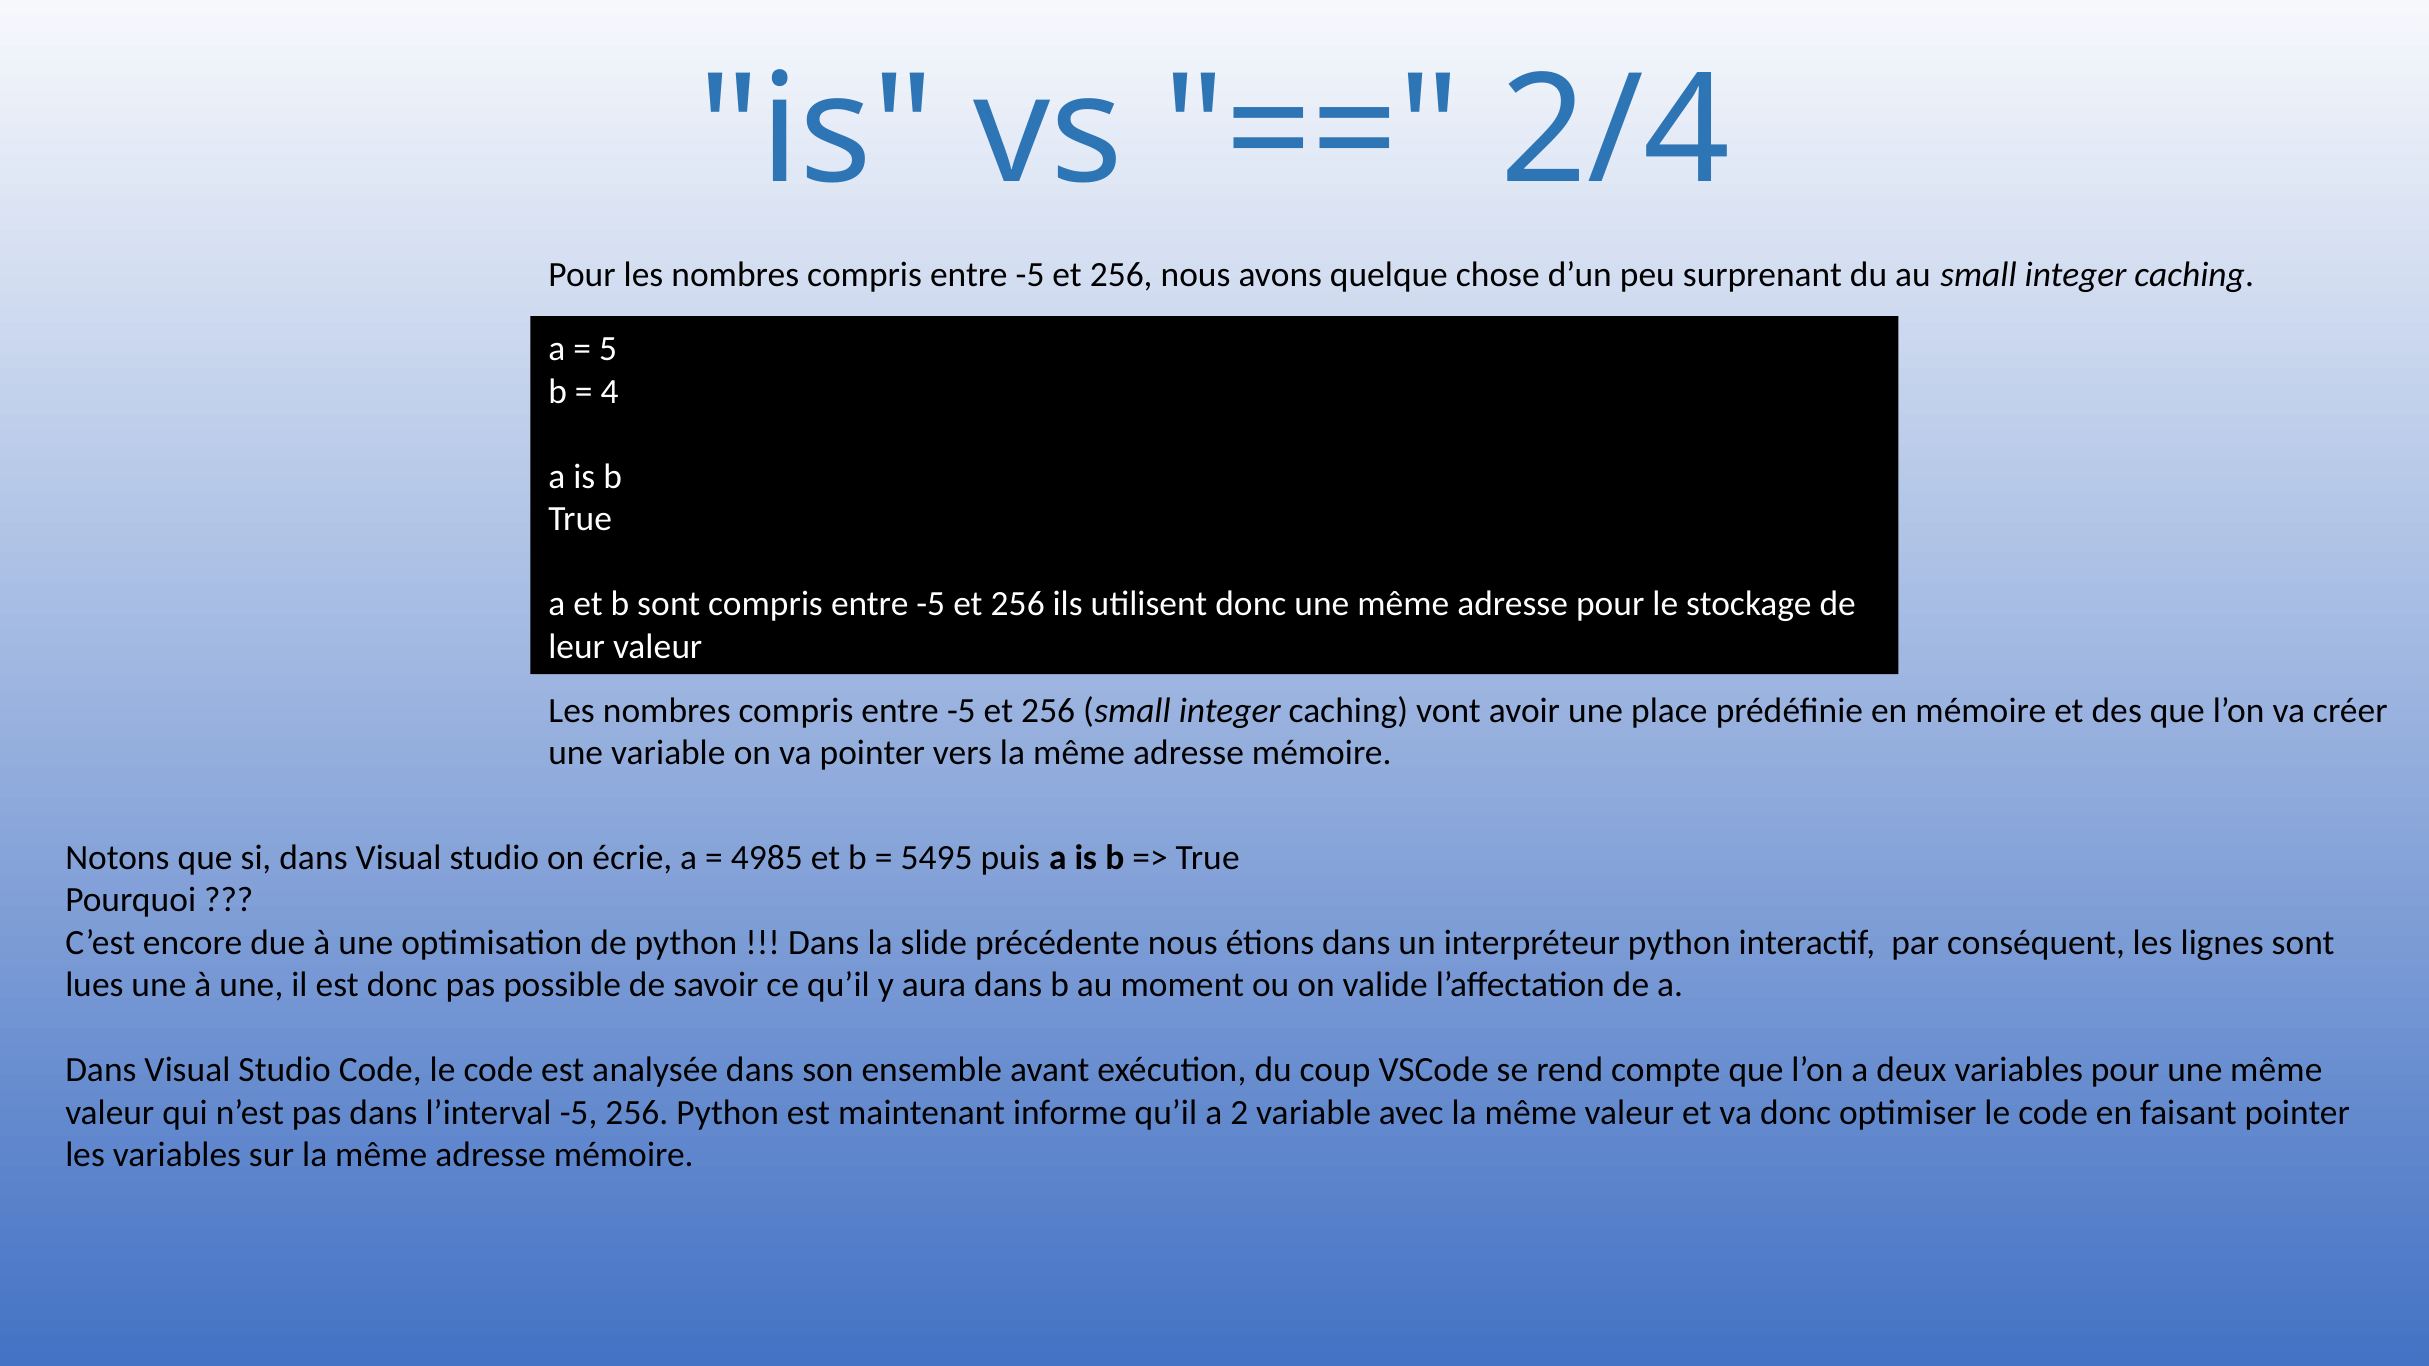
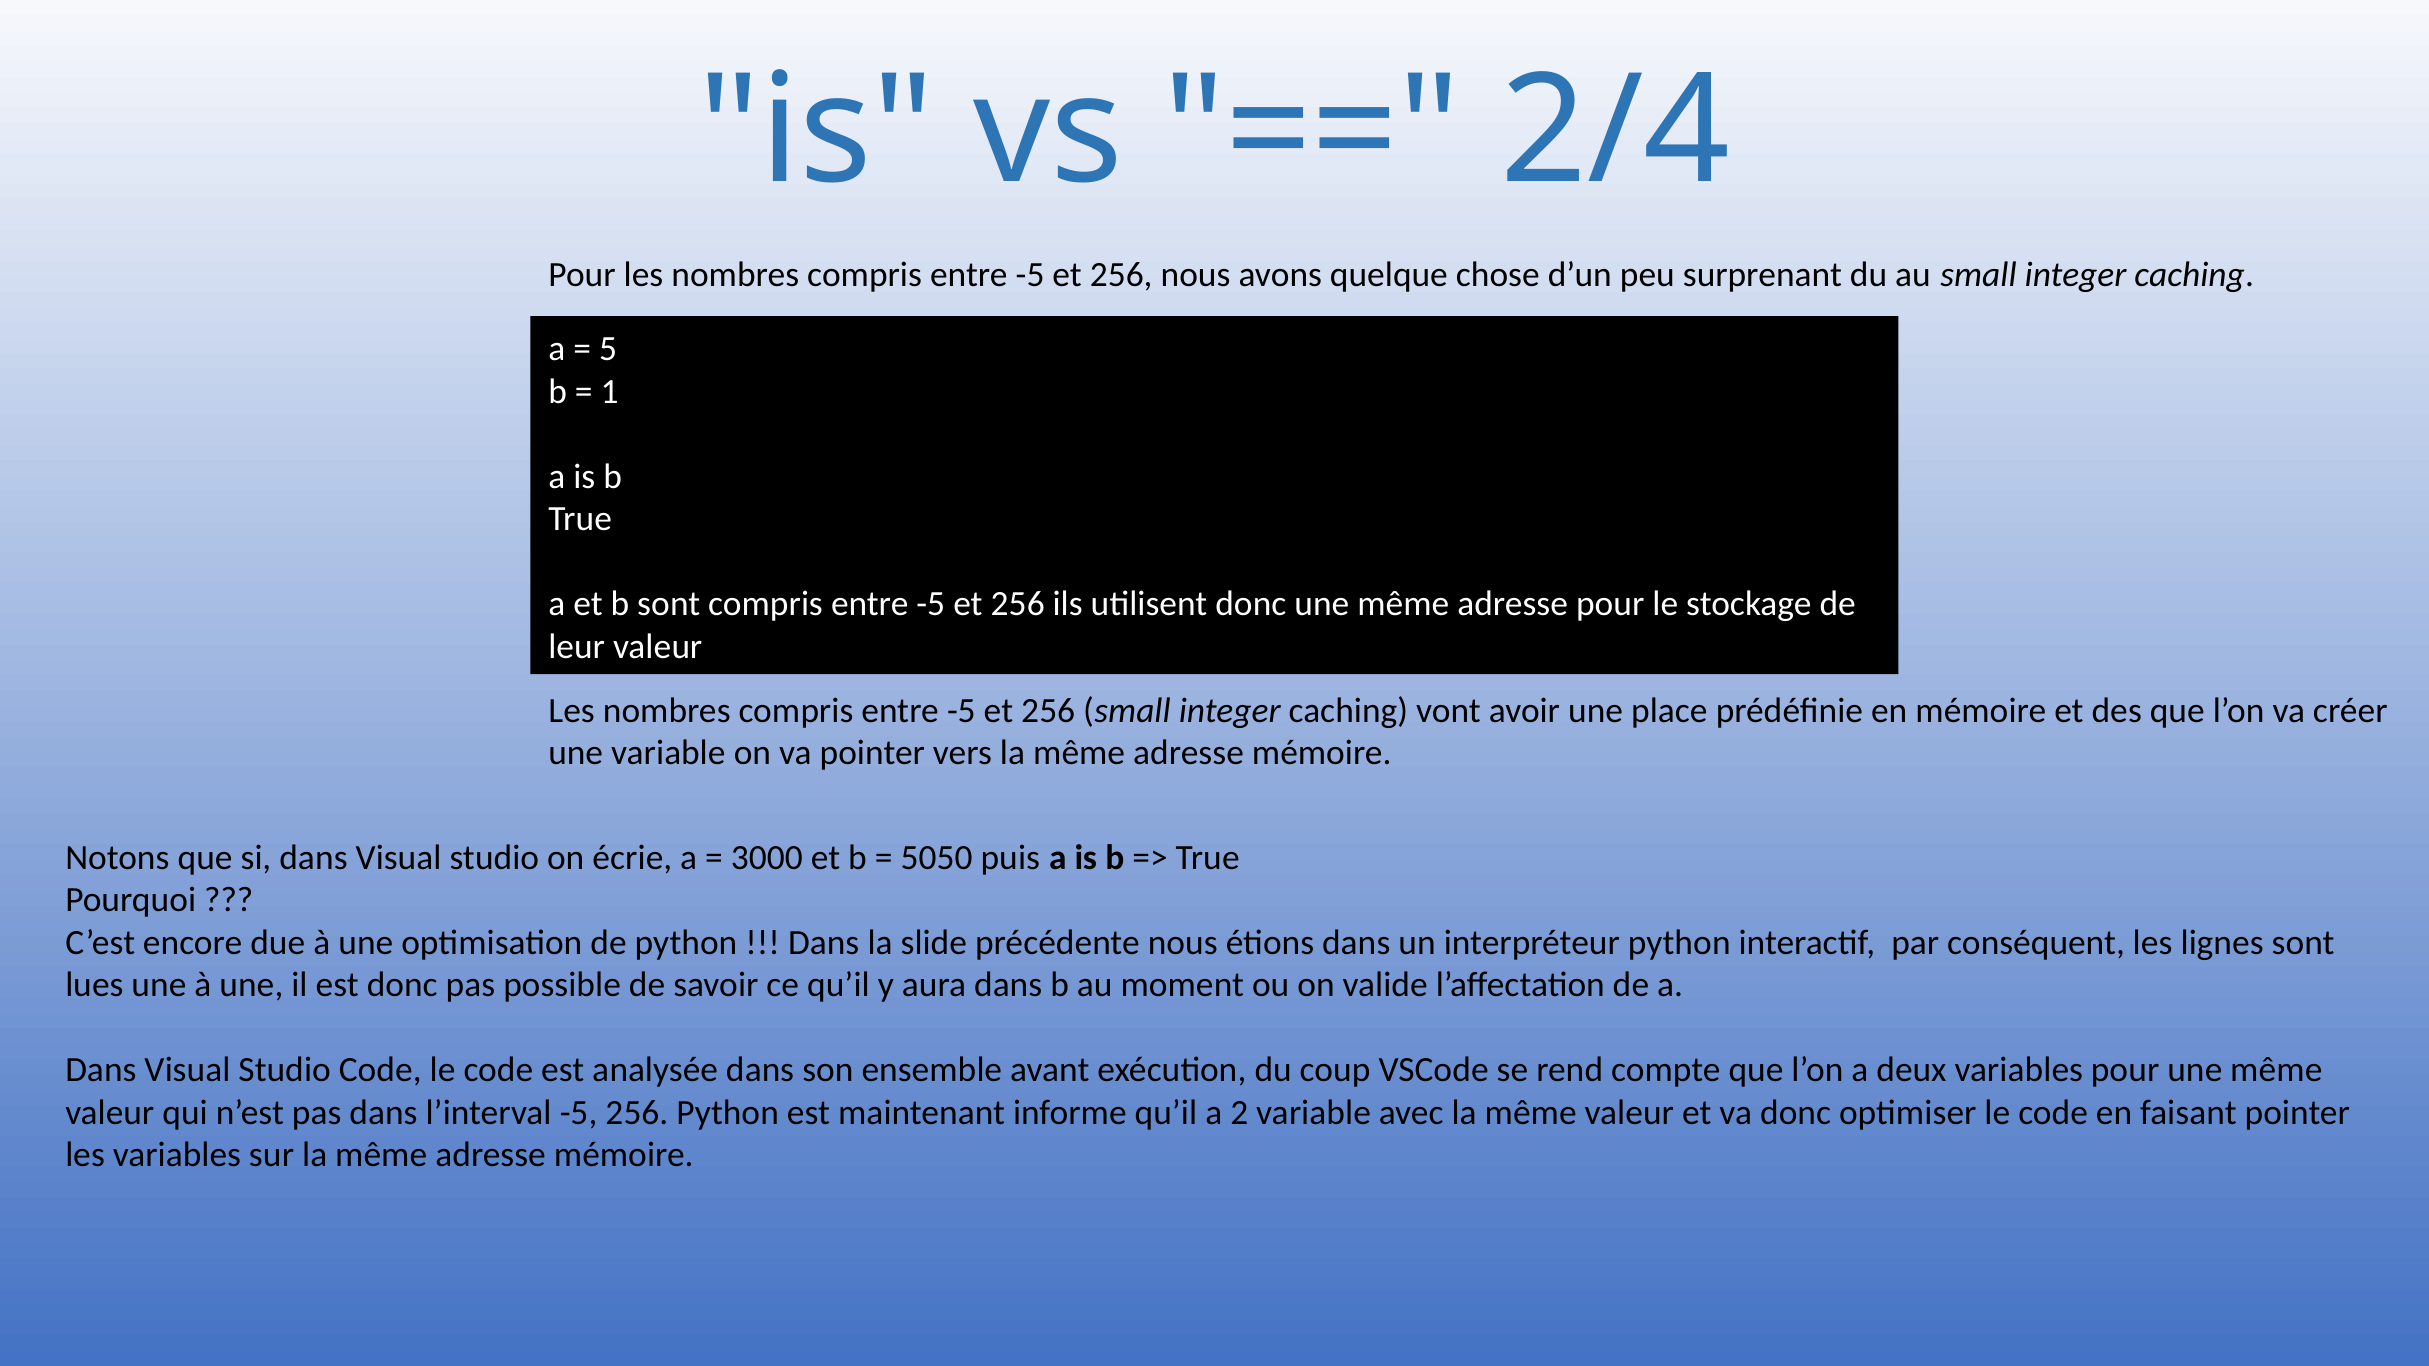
4: 4 -> 1 (610, 391)
4985: 4985 -> 3000 (767, 858)
5495: 5495 -> 5050 (937, 858)
